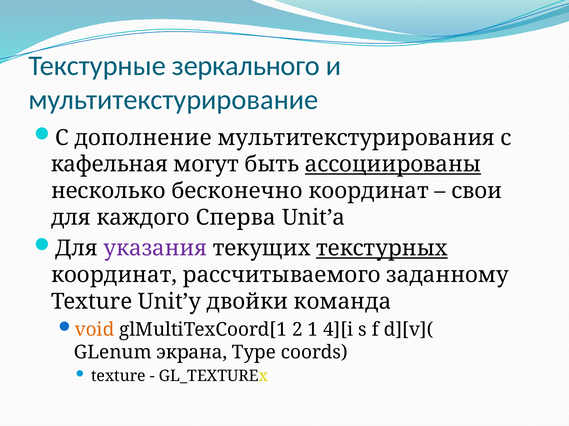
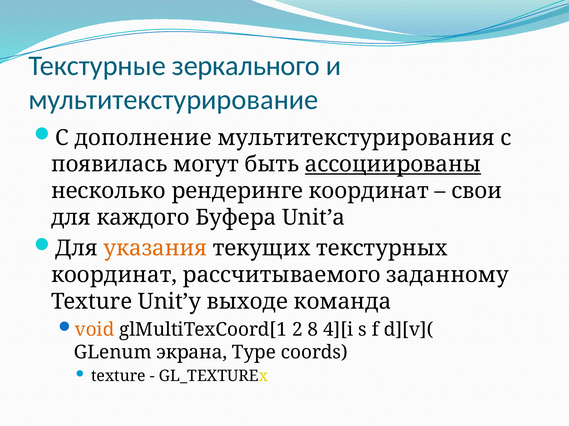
кафельная: кафельная -> появилась (109, 165)
бесконечно: бесконечно -> рендеринге (237, 191)
Сперва: Сперва -> Буфера (236, 218)
указания colour: purple -> orange (155, 249)
текстурных underline: present -> none (382, 249)
двойки: двойки -> выходе (247, 302)
1: 1 -> 8 (313, 330)
